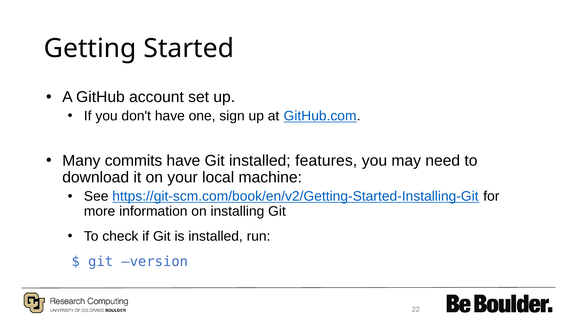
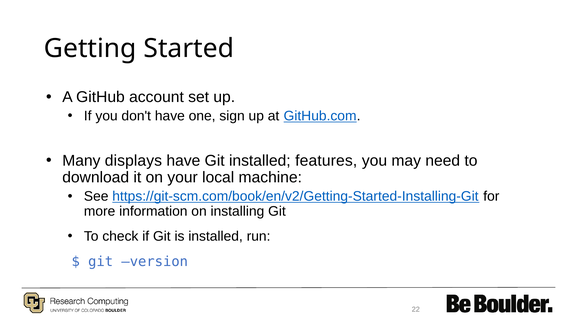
commits: commits -> displays (133, 161)
